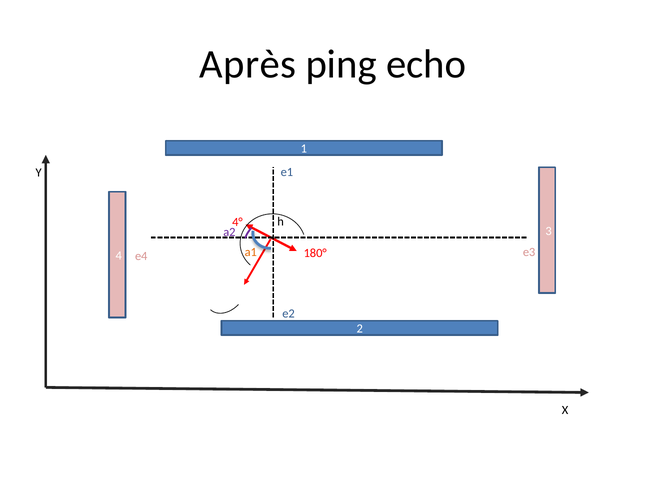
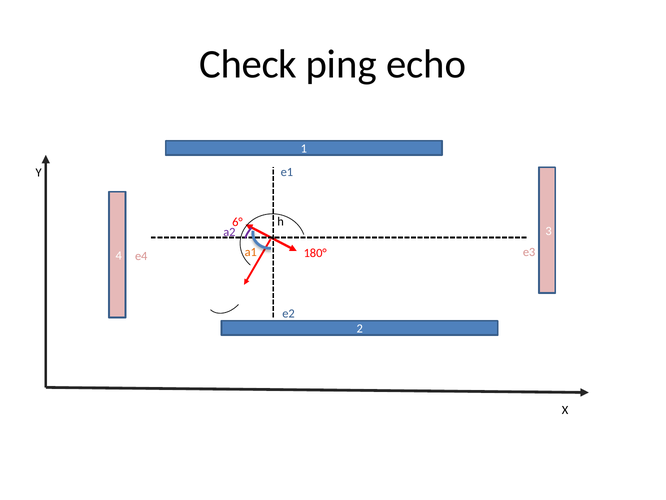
Après: Après -> Check (248, 64)
4°: 4° -> 6° (237, 222)
